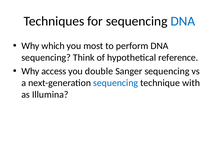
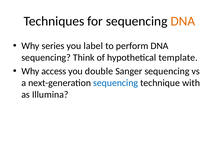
DNA colour: blue -> orange (183, 21)
which: which -> series (53, 46)
most: most -> label (93, 46)
reference: reference -> template (178, 58)
